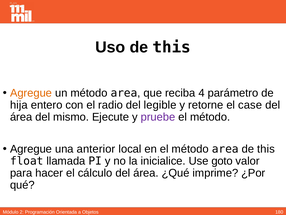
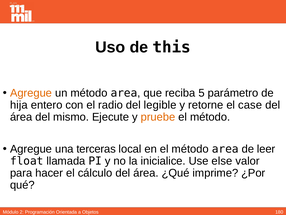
4: 4 -> 5 (202, 93)
pruebe colour: purple -> orange (158, 117)
anterior: anterior -> terceras (96, 149)
area de this: this -> leer (266, 149)
goto: goto -> else (222, 161)
